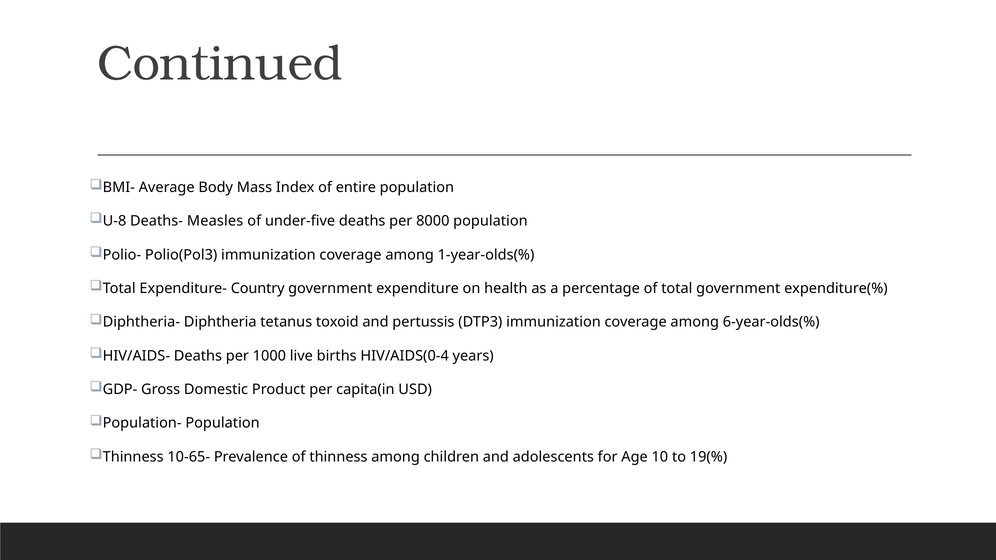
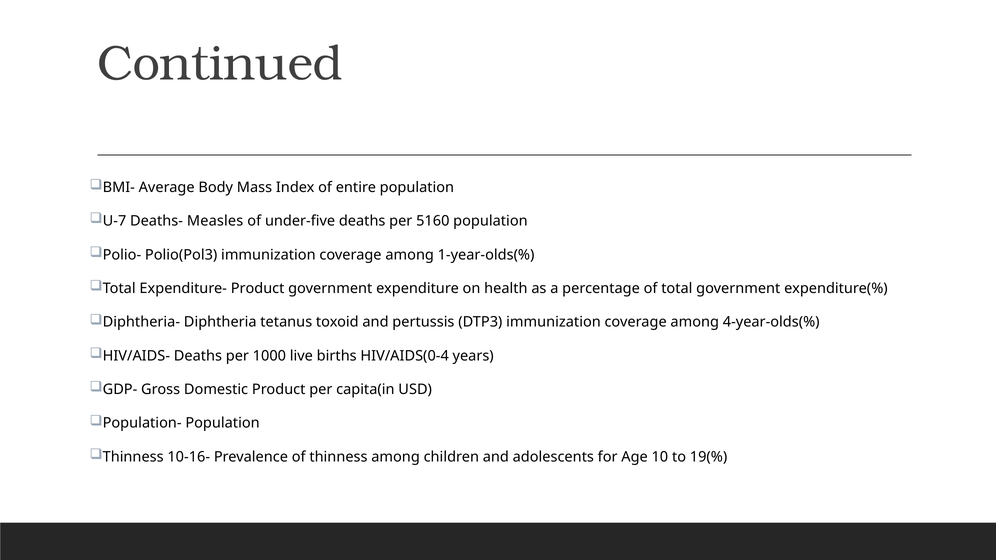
U-8: U-8 -> U-7 (115, 221)
8000: 8000 -> 5160 (433, 221)
Expenditure- Country: Country -> Product (258, 289)
6-year-olds(%: 6-year-olds(% -> 4-year-olds(% (771, 322)
10-65-: 10-65- -> 10-16- (189, 457)
